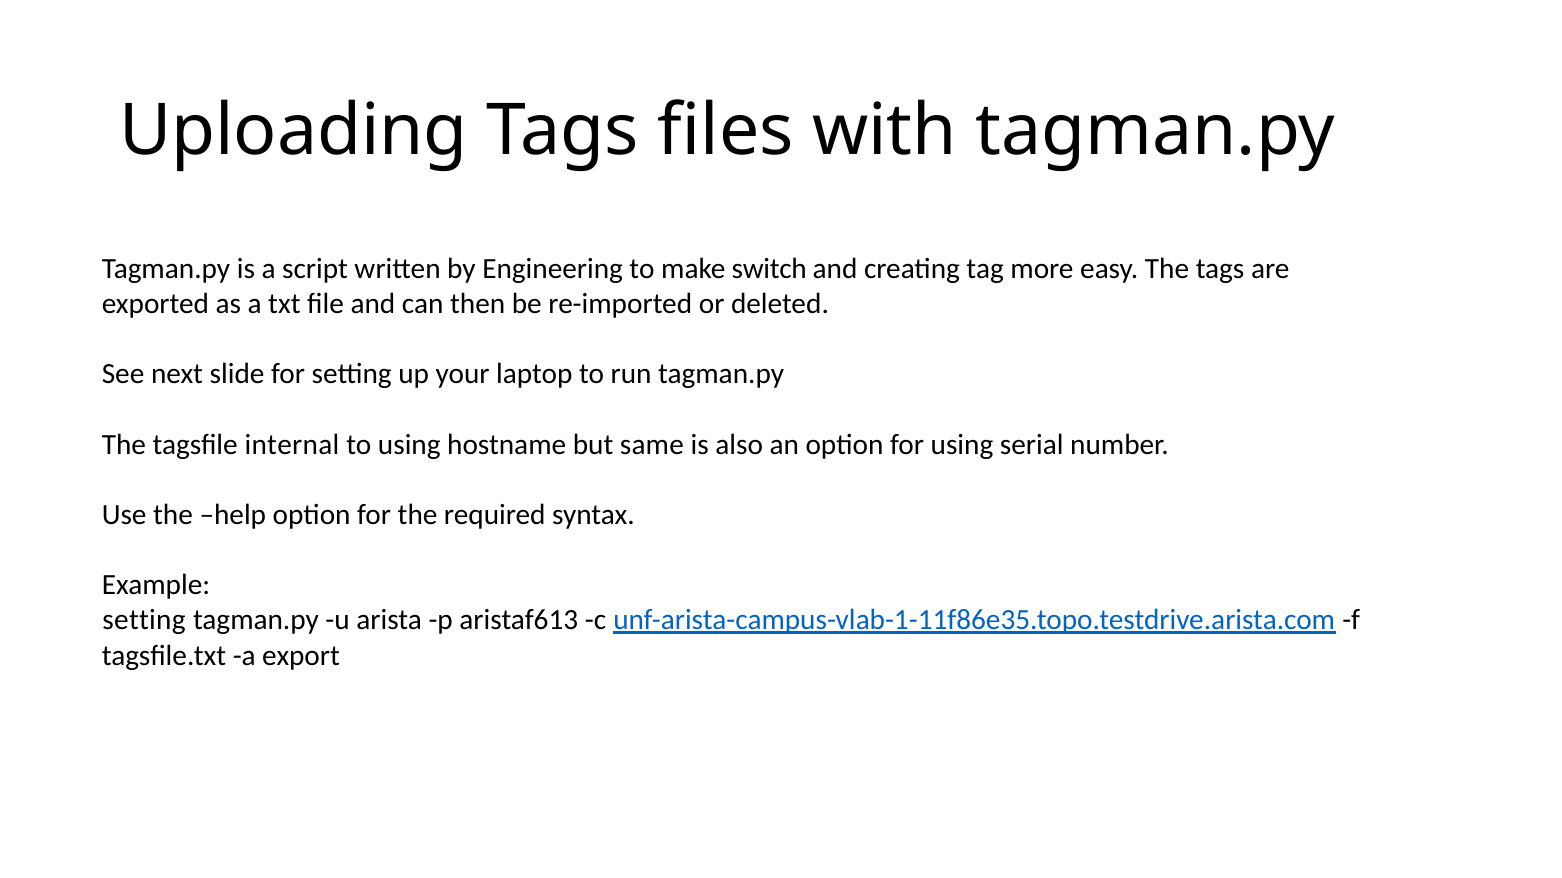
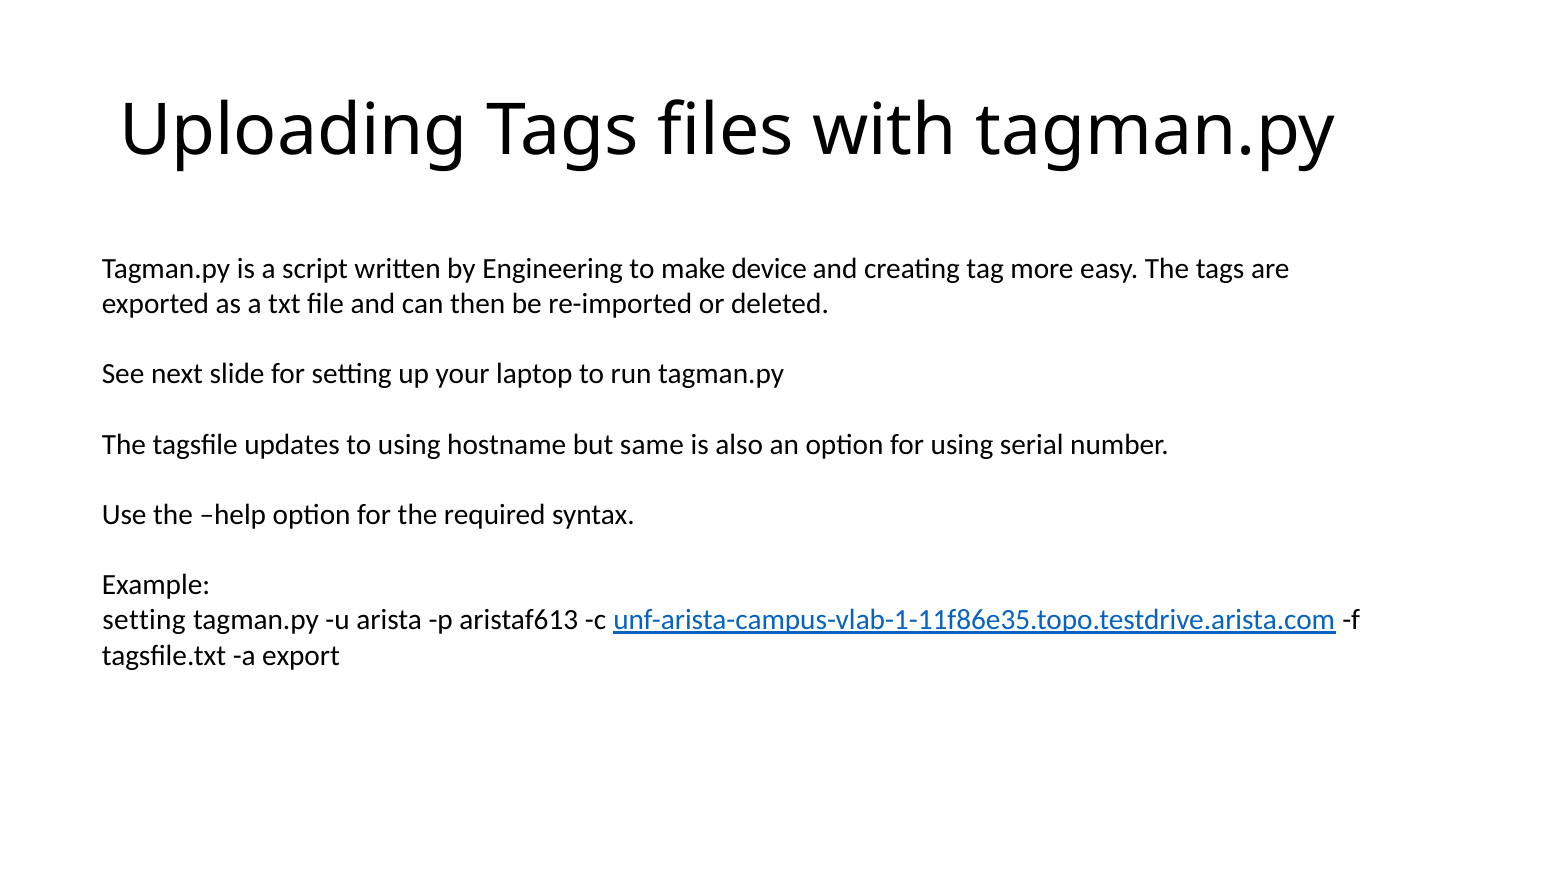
switch: switch -> device (769, 269)
internal: internal -> updates (292, 445)
